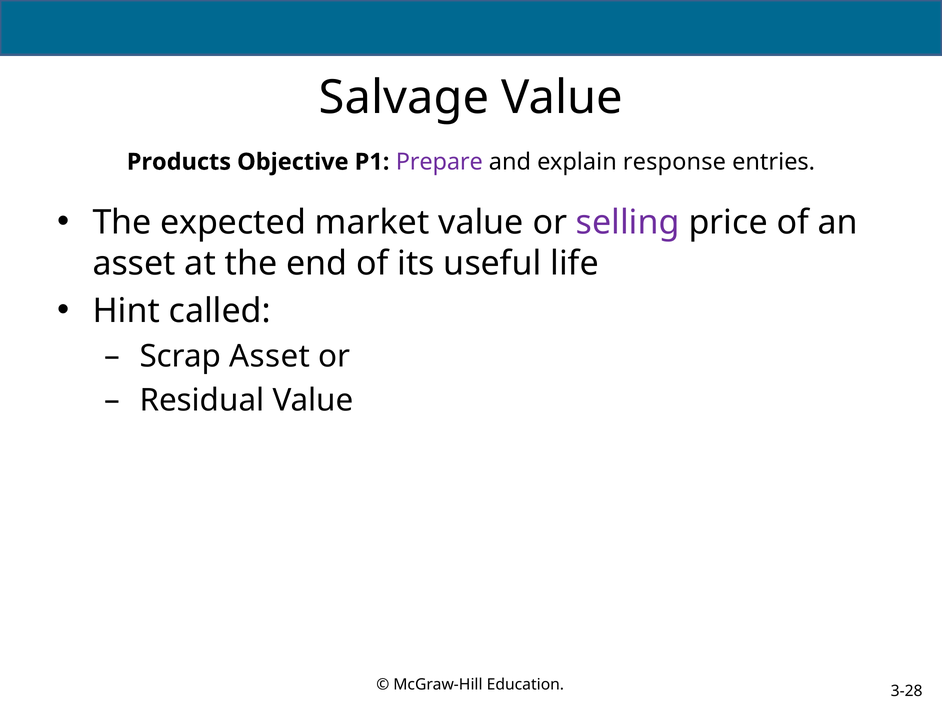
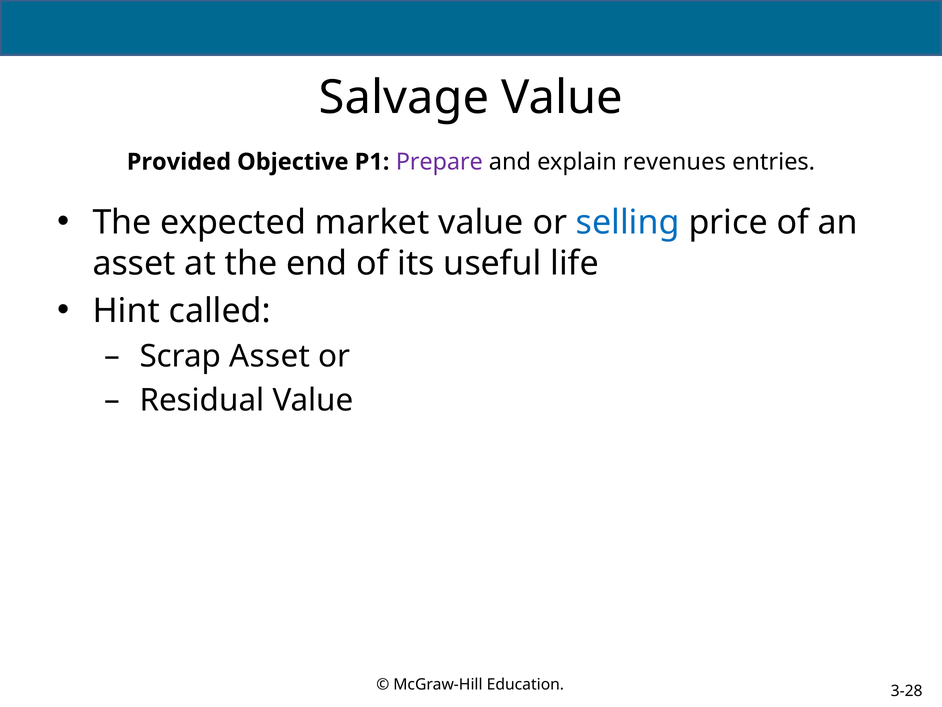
Products: Products -> Provided (179, 162)
response: response -> revenues (674, 162)
selling colour: purple -> blue (628, 222)
